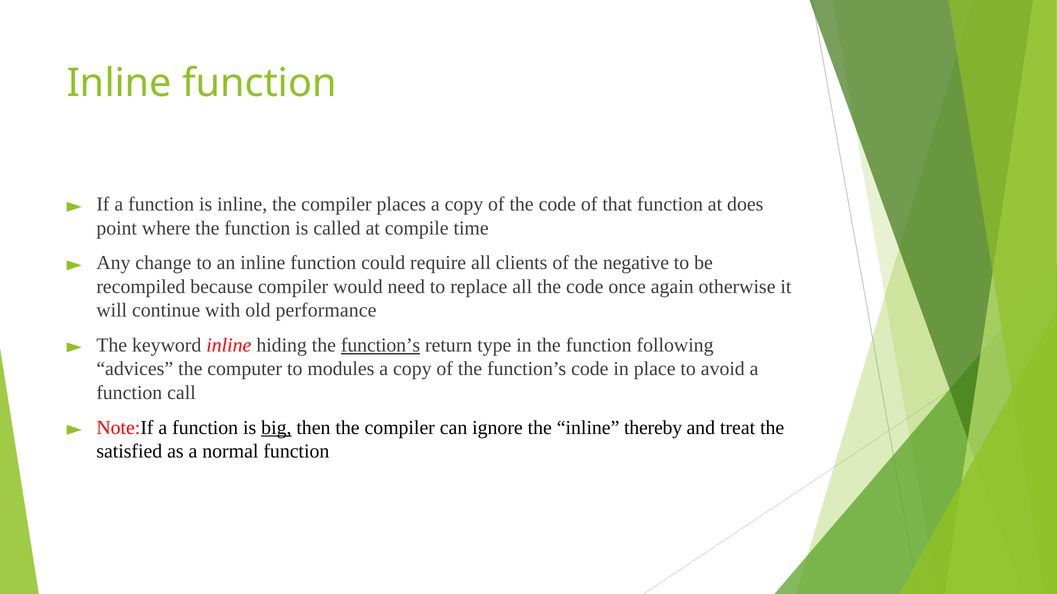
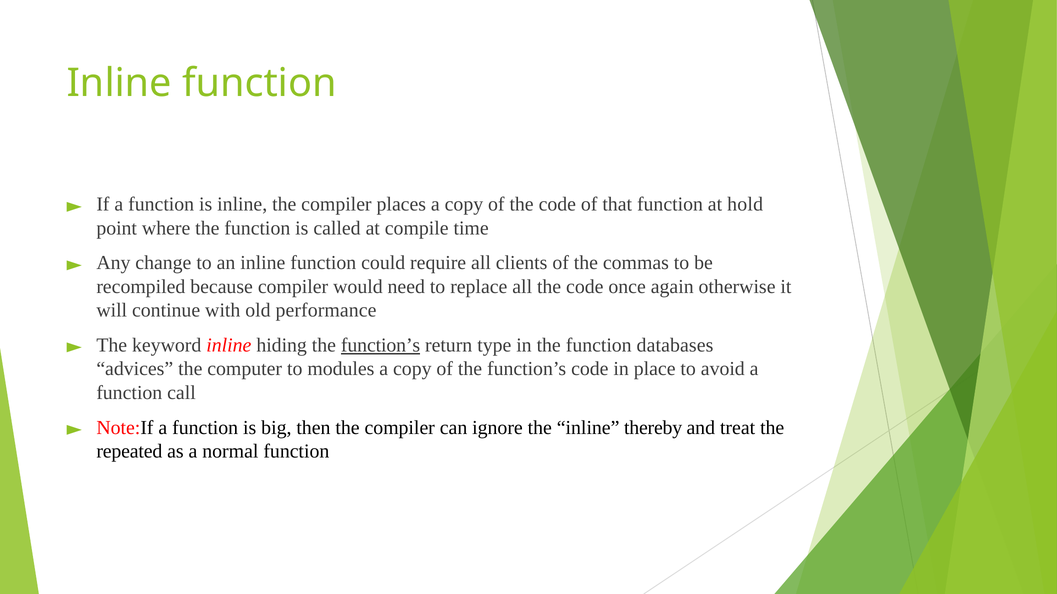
does: does -> hold (745, 205)
negative: negative -> commas (636, 263)
following: following -> databases (675, 346)
big underline: present -> none (276, 428)
satisfied: satisfied -> repeated (129, 452)
